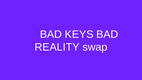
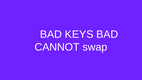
REALITY: REALITY -> CANNOT (57, 47)
